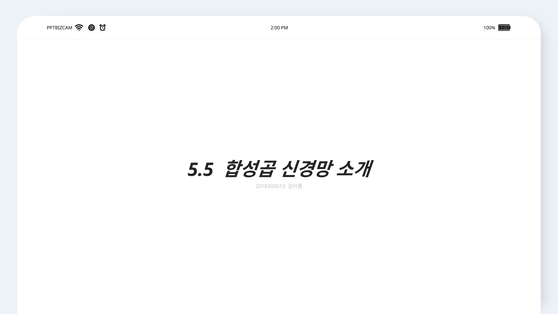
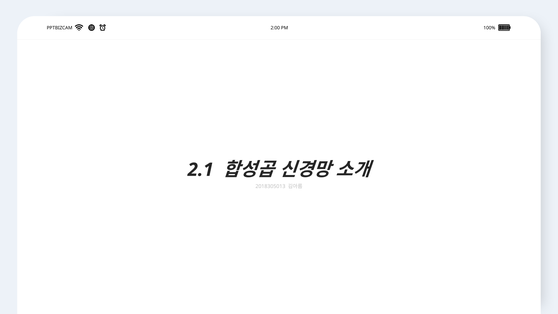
5.5: 5.5 -> 2.1 (201, 170)
